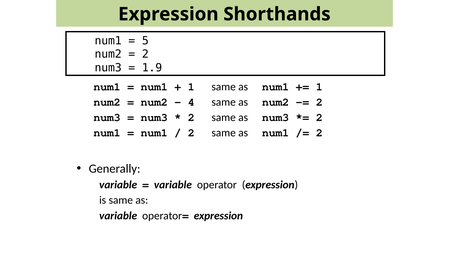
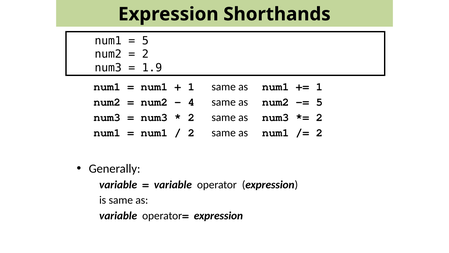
2: 2 -> 5 (319, 102)
